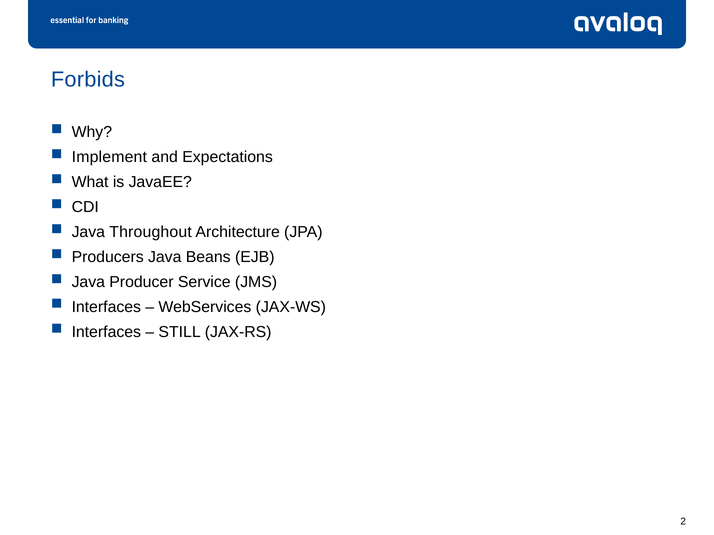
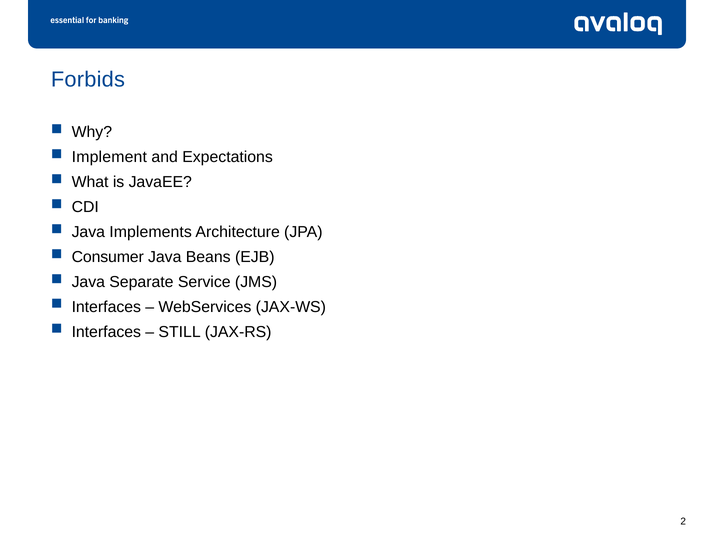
Throughout: Throughout -> Implements (151, 232)
Producers: Producers -> Consumer (108, 257)
Producer: Producer -> Separate (141, 282)
